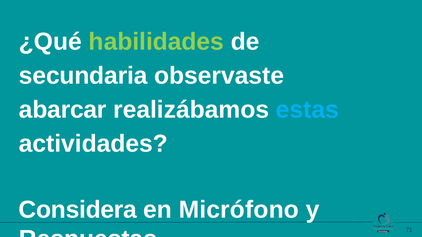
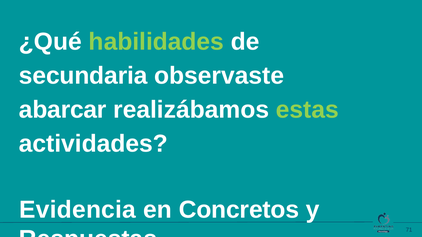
estas colour: light blue -> light green (307, 110)
Considera: Considera -> Evidencia (78, 210)
Micrófono: Micrófono -> Concretos (239, 210)
